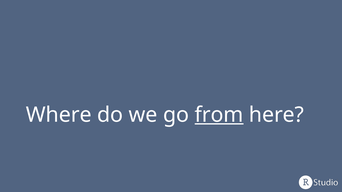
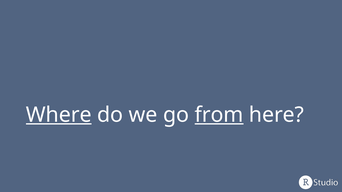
Where underline: none -> present (59, 115)
